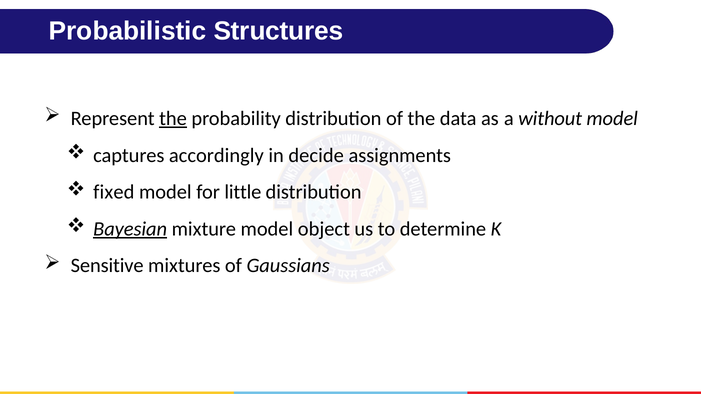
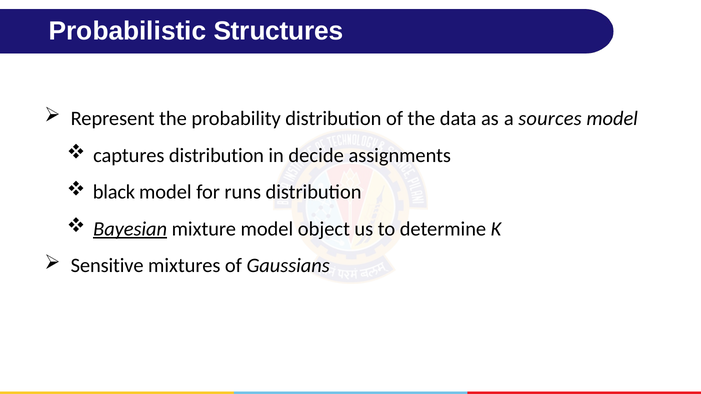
the underline: present -> none (173, 119)
without: without -> sources (550, 119)
captures accordingly: accordingly -> distribution (216, 155)
fixed: fixed -> black (114, 192)
little: little -> runs (243, 192)
